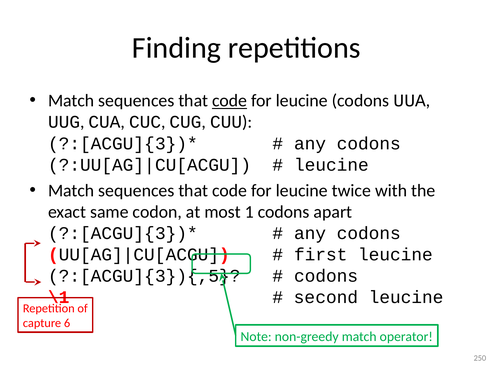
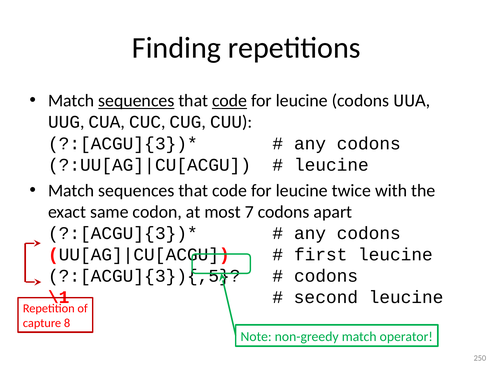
sequences underline: none -> present (136, 101)
1: 1 -> 7 (249, 212)
6: 6 -> 8 (67, 323)
